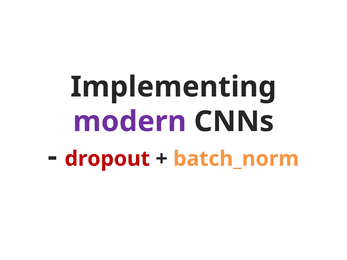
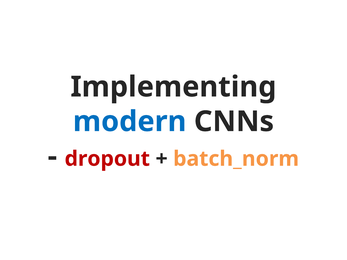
modern colour: purple -> blue (130, 122)
